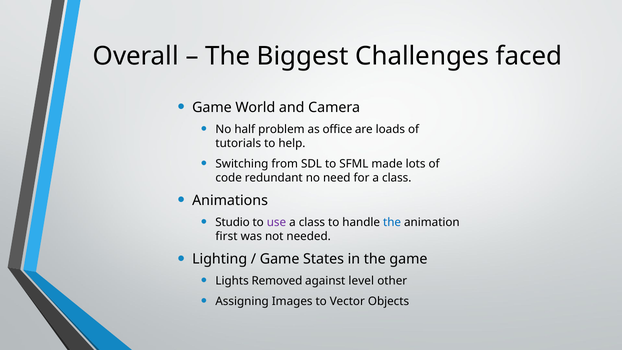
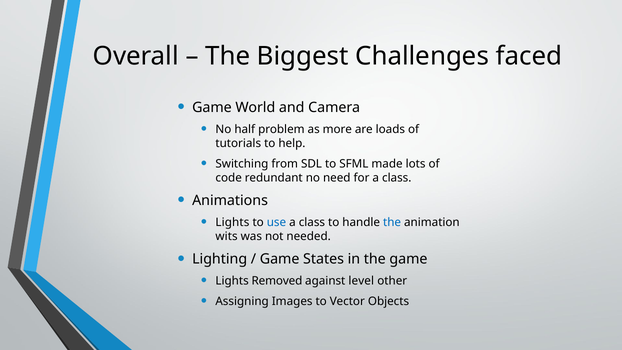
office: office -> more (337, 129)
Studio: Studio -> Lights (232, 222)
use colour: purple -> blue (276, 222)
first: first -> wits (227, 236)
